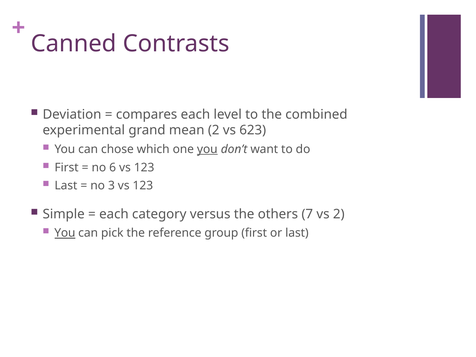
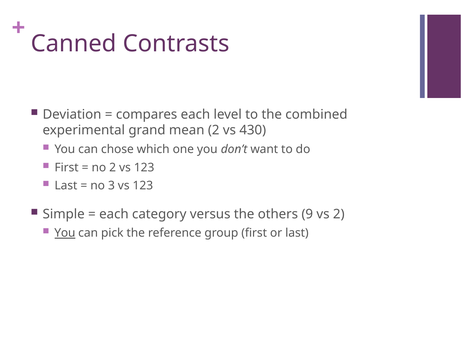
623: 623 -> 430 (253, 130)
you underline: present -> none (207, 149)
no 6: 6 -> 2 (113, 167)
7: 7 -> 9 (307, 214)
